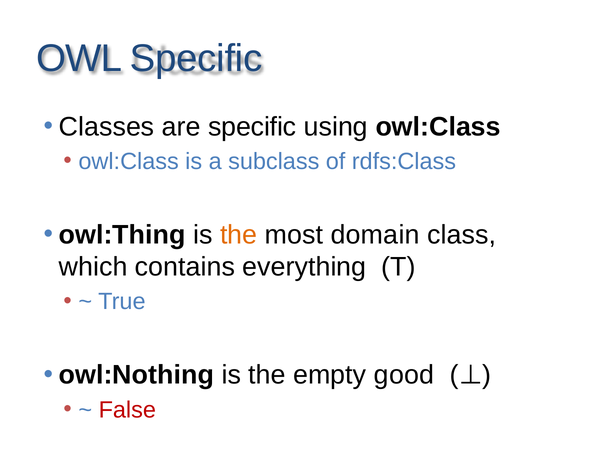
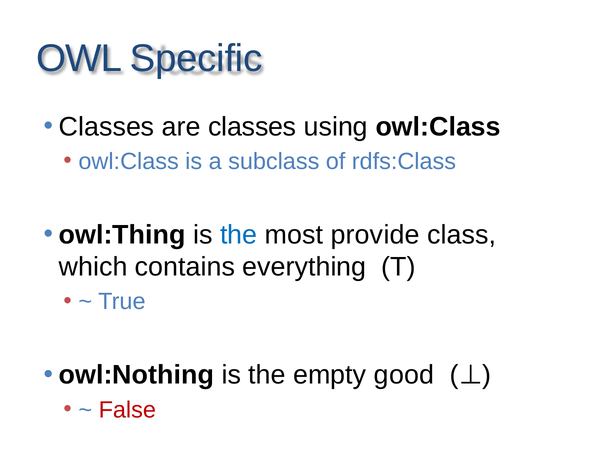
are specific: specific -> classes (252, 127)
the colour: orange -> blue (239, 235)
domain: domain -> provide (375, 235)
